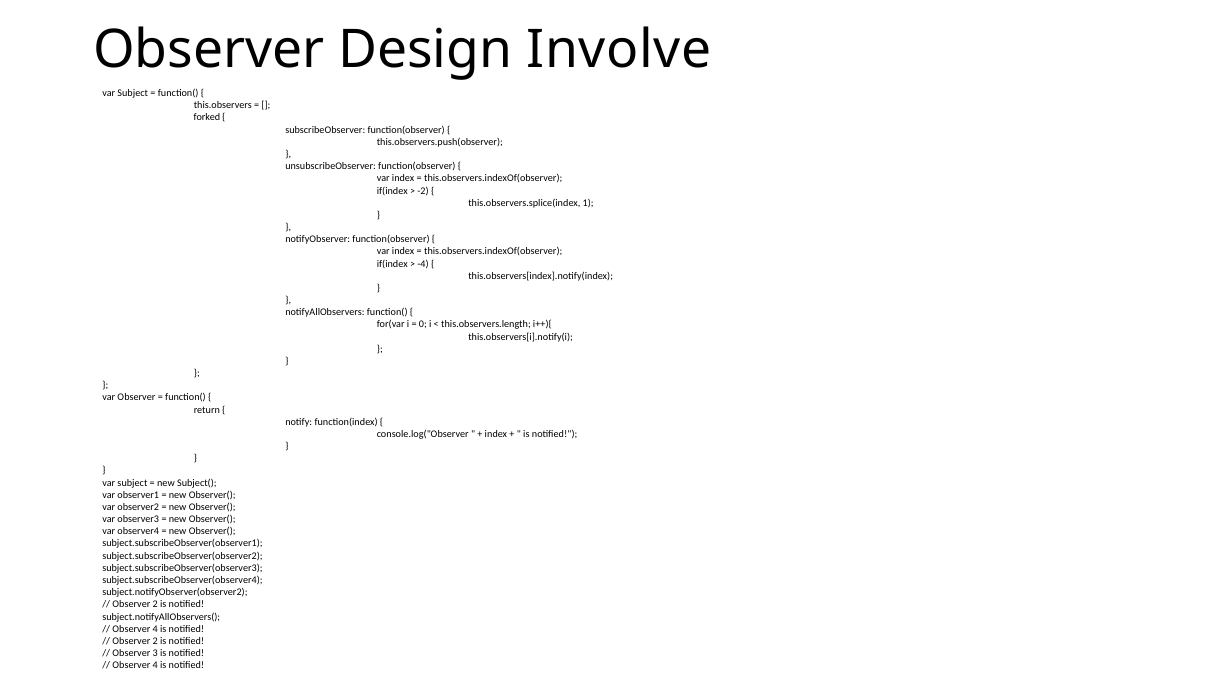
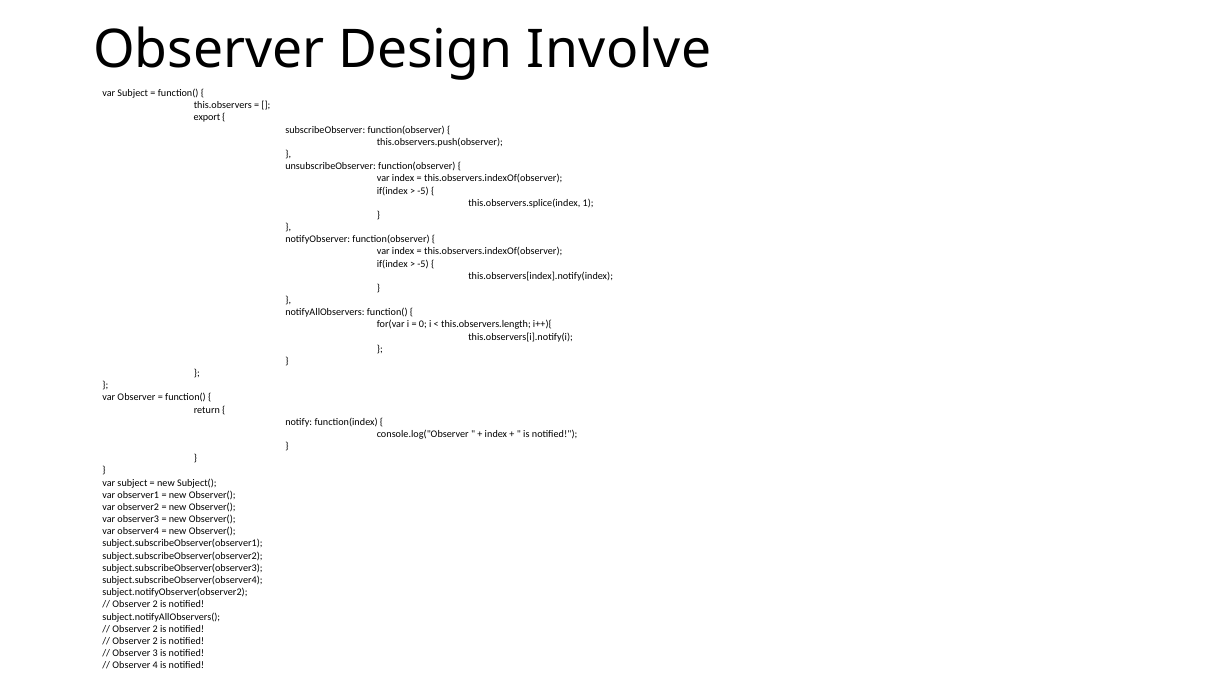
forked: forked -> export (207, 118)
-2: -2 -> -5 (423, 191)
-4: -4 -> -5 (423, 264)
4: 4 -> 2 (155, 629)
